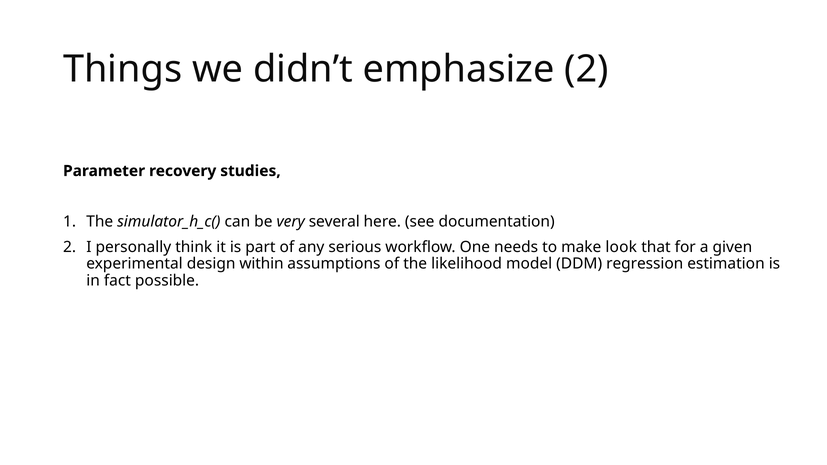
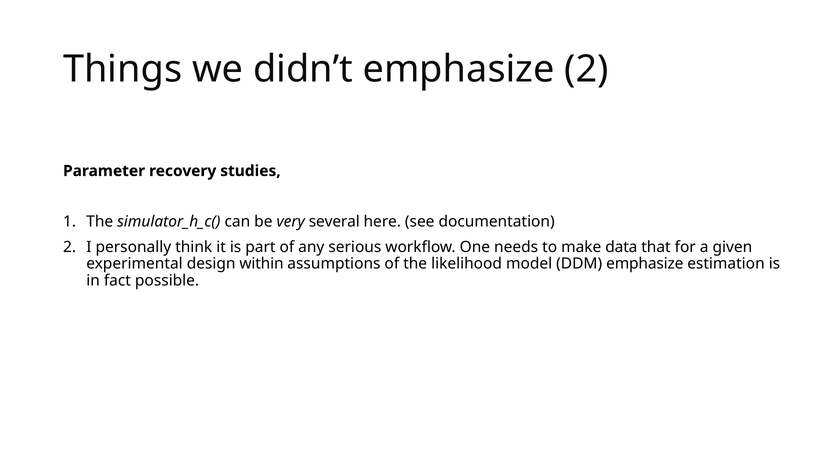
look: look -> data (621, 247)
DDM regression: regression -> emphasize (645, 264)
